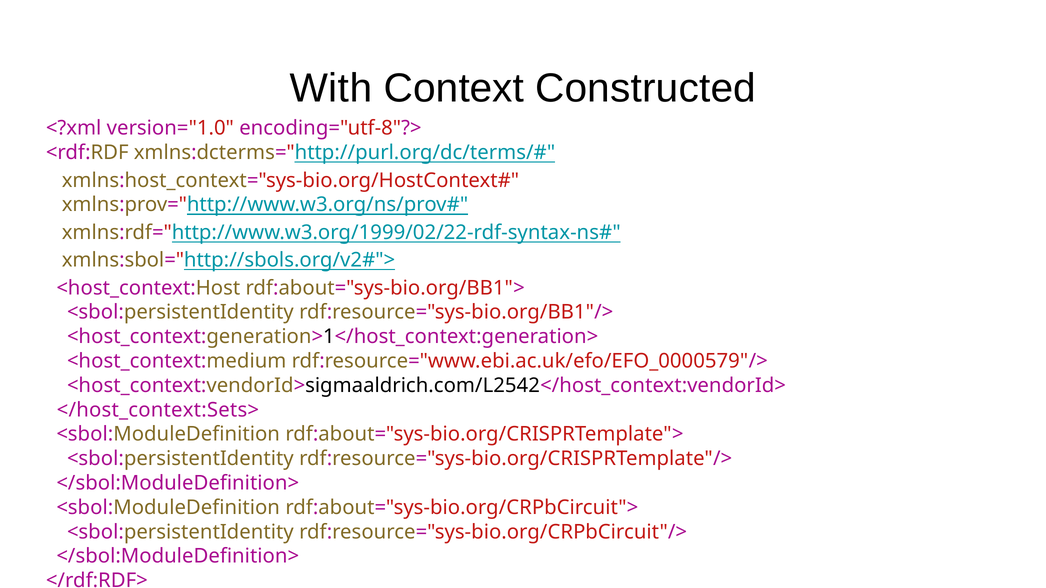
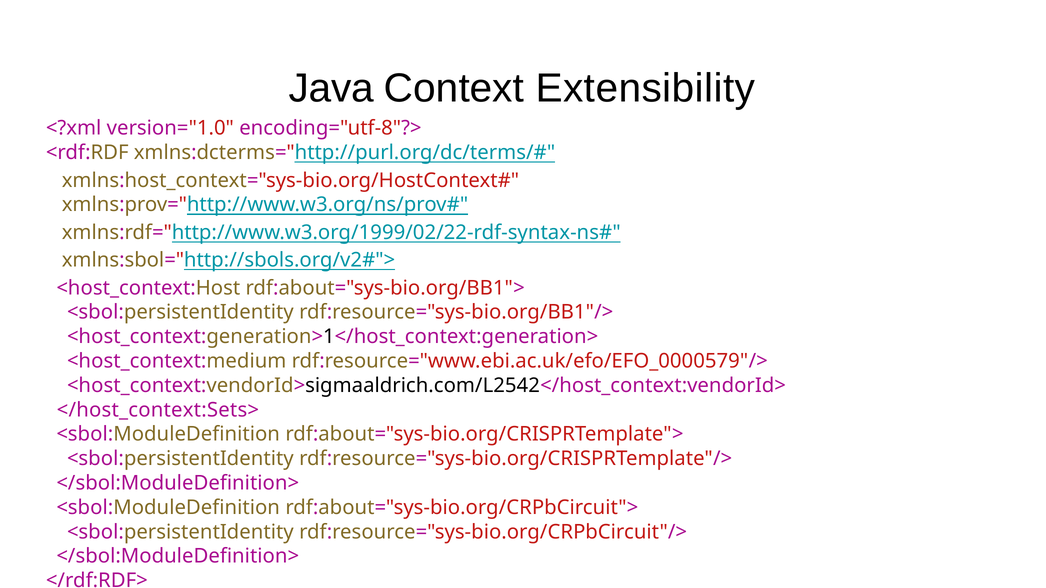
With: With -> Java (331, 89)
Constructed: Constructed -> Extensibility (645, 89)
